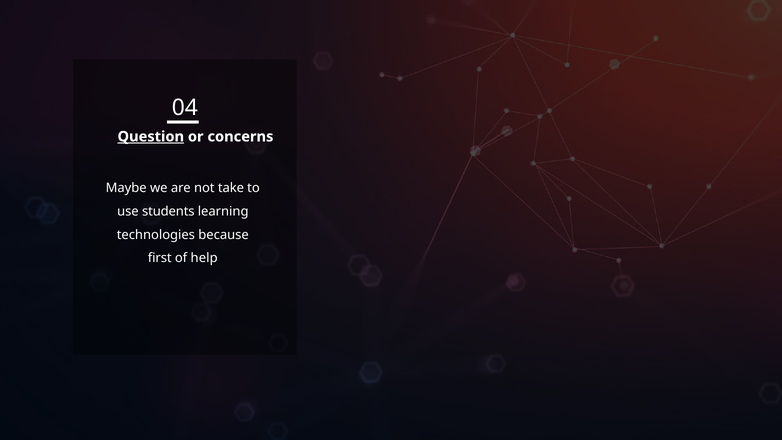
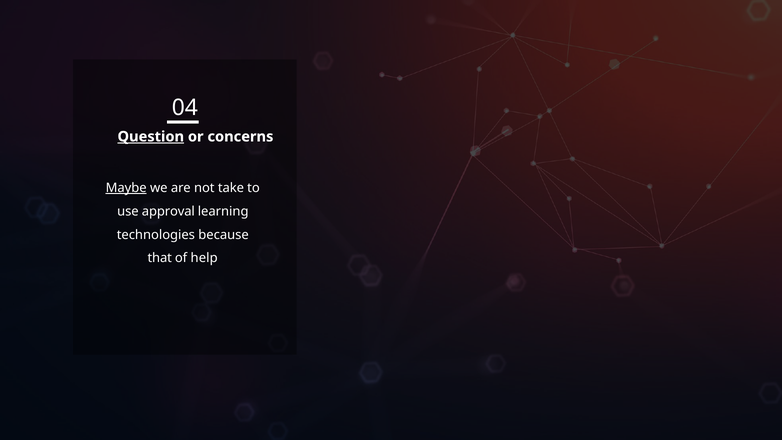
Maybe underline: none -> present (126, 188)
students: students -> approval (168, 211)
first: first -> that (160, 258)
